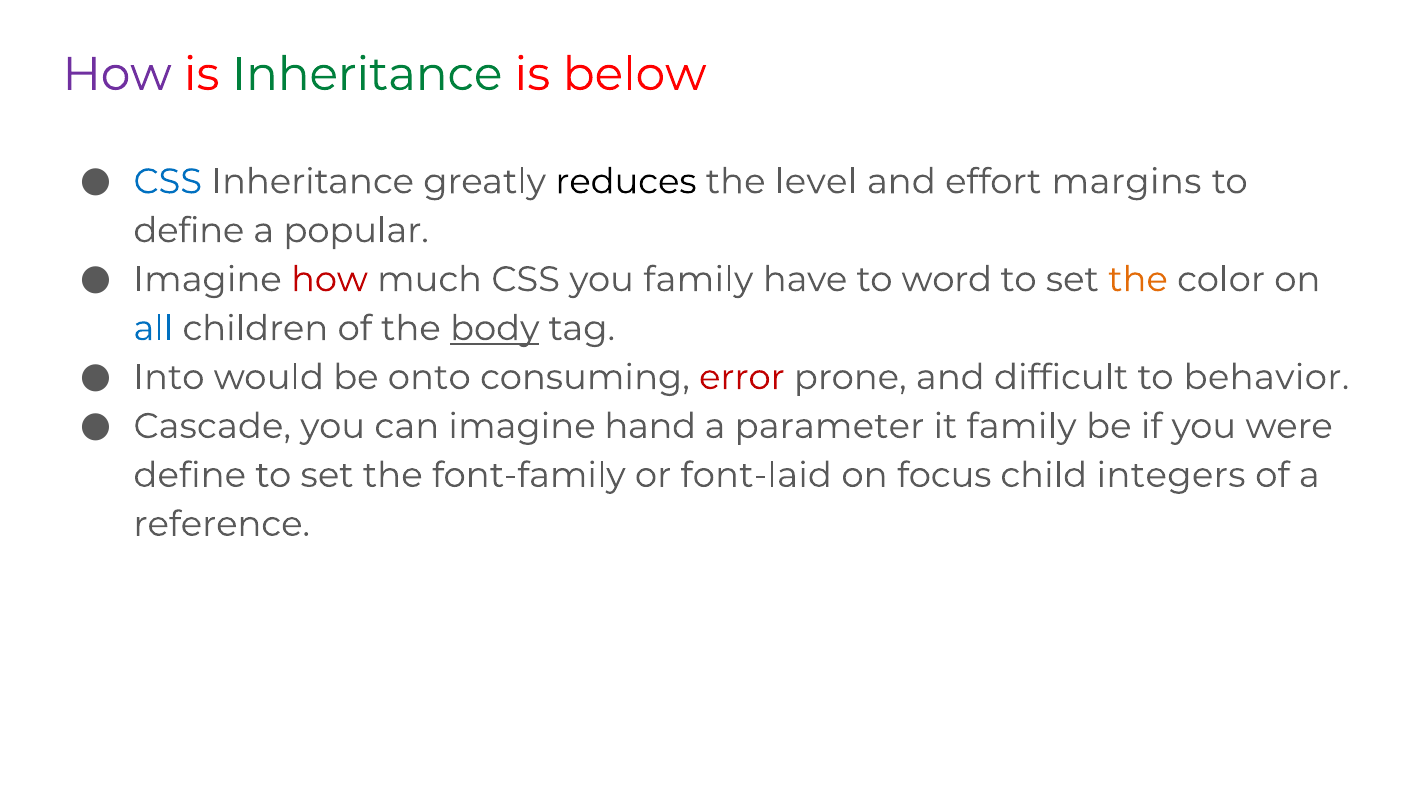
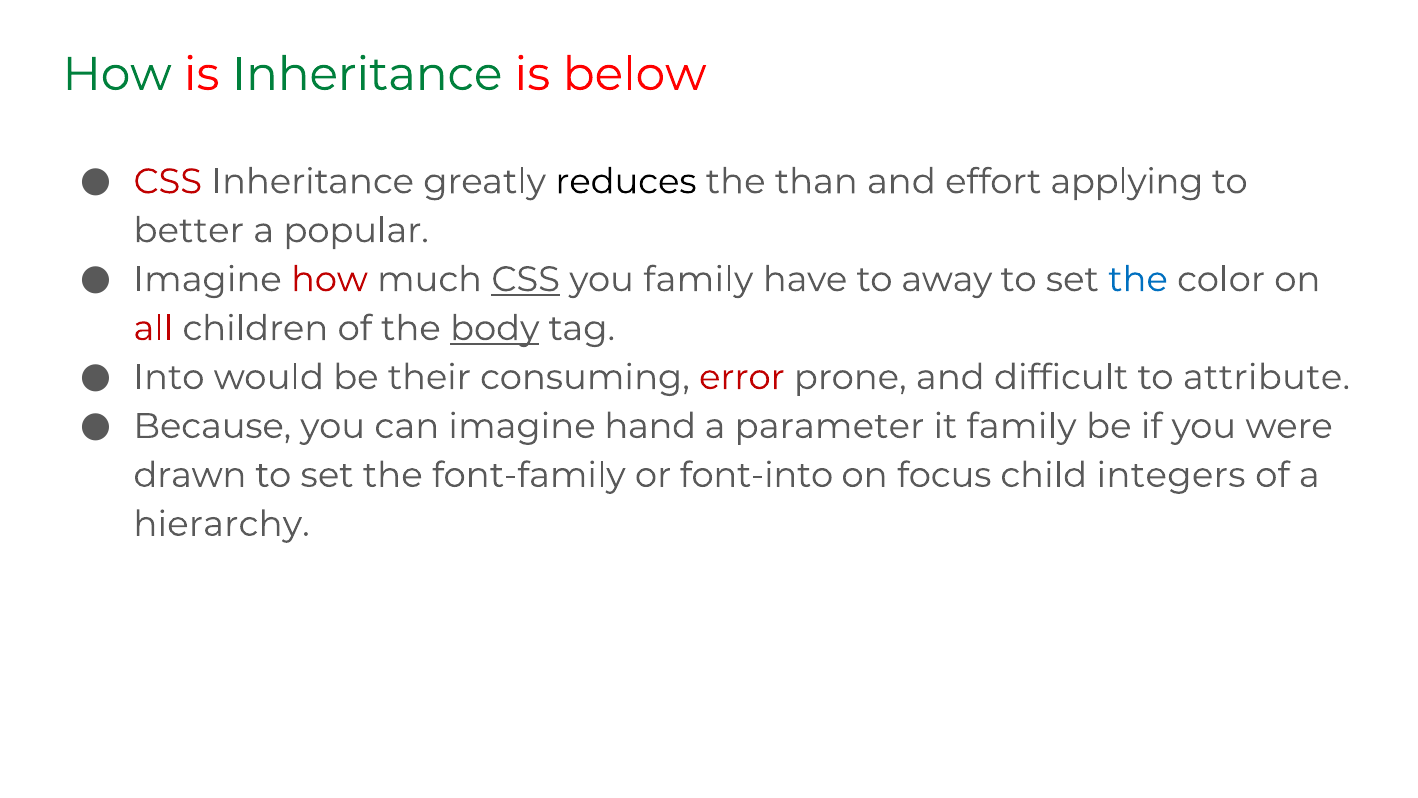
How colour: purple -> green (117, 74)
CSS colour: blue -> red (168, 182)
level: level -> than (816, 182)
margins: margins -> applying (1127, 182)
define: define -> better (189, 230)
CSS underline: none -> present (526, 279)
word: word -> away (947, 279)
the colour: orange -> blue (1138, 279)
all colour: blue -> red (153, 328)
onto: onto -> their (429, 377)
behavior: behavior -> attribute (1266, 377)
Cascade: Cascade -> Because (212, 426)
define: define -> drawn (190, 475)
font-laid: font-laid -> font-into (756, 475)
reference: reference -> hierarchy (222, 524)
